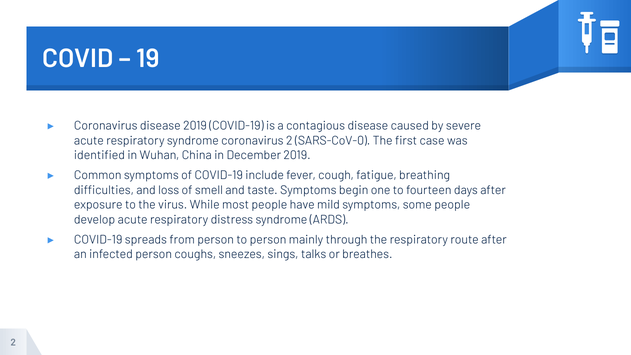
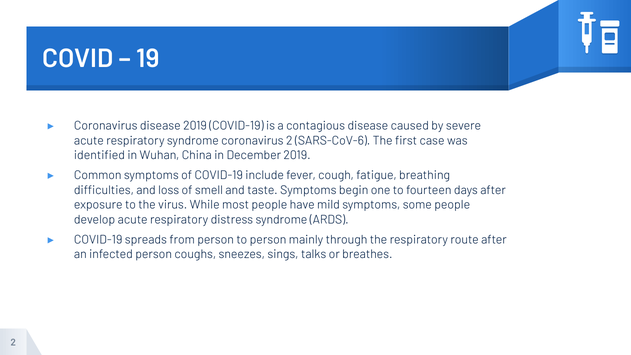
SARS-CoV-0: SARS-CoV-0 -> SARS-CoV-6 (333, 141)
